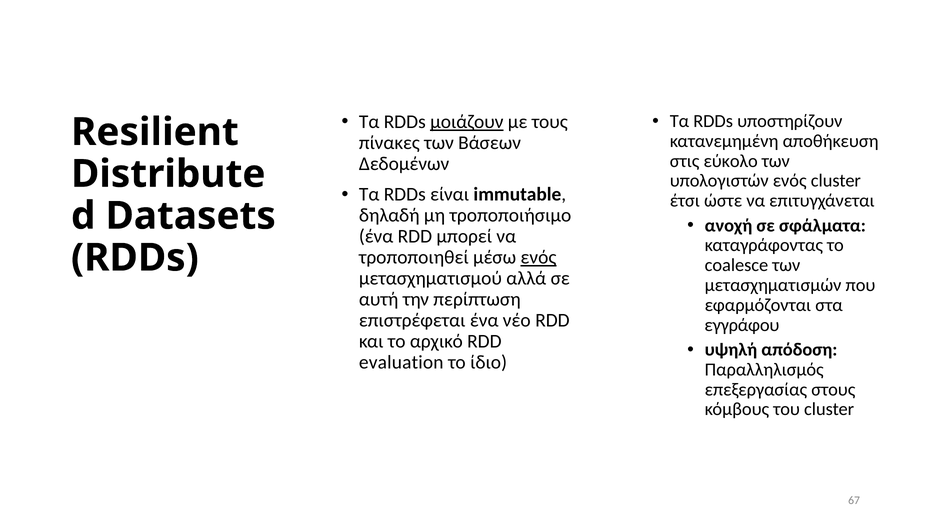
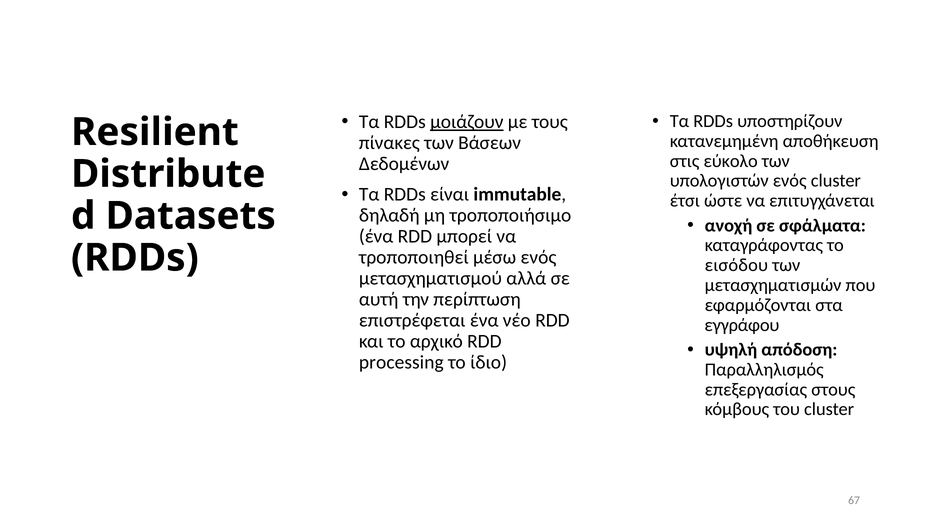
ενός underline: present -> none (538, 257)
coalesce: coalesce -> εισόδου (736, 265)
evaluation: evaluation -> processing (401, 362)
